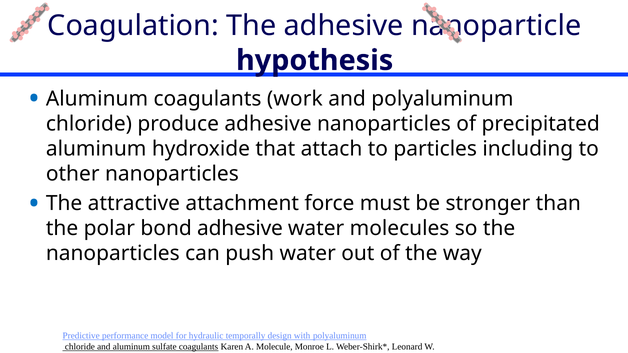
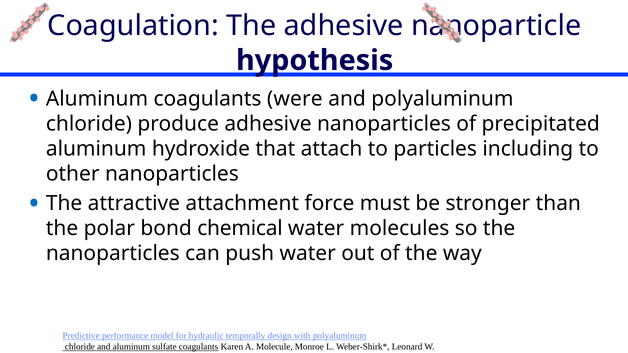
work: work -> were (295, 99)
bond adhesive: adhesive -> chemical (240, 229)
